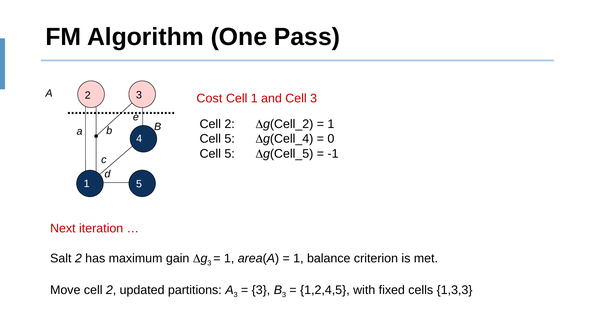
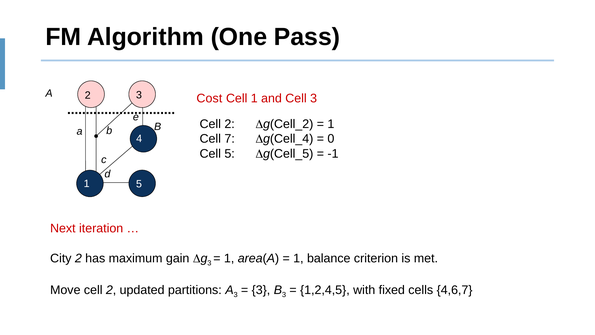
5: 5 -> 7 (230, 139)
Salt: Salt -> City (61, 258)
1,3,3: 1,3,3 -> 4,6,7 (455, 290)
